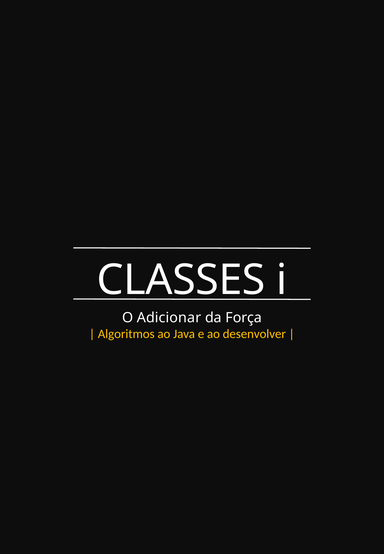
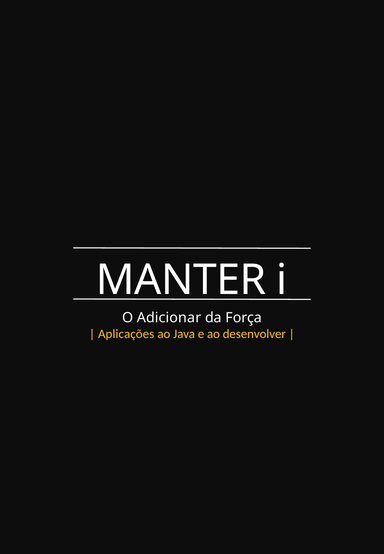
CLASSES: CLASSES -> MANTER (181, 280)
Algoritmos: Algoritmos -> Aplicações (126, 334)
